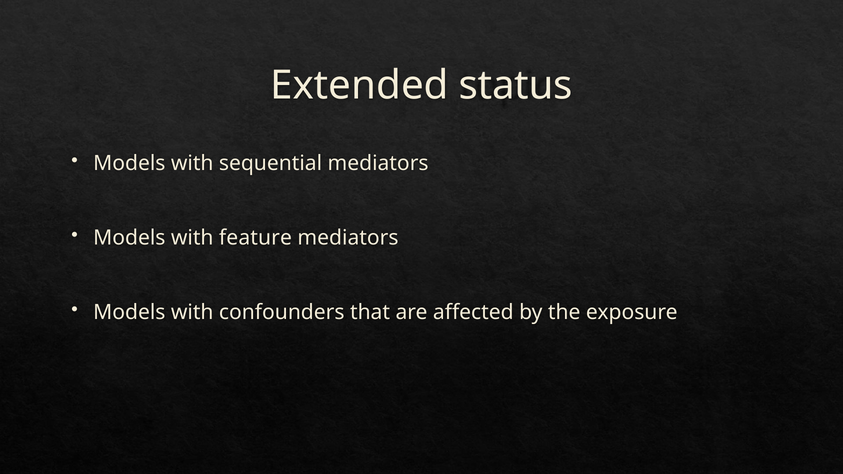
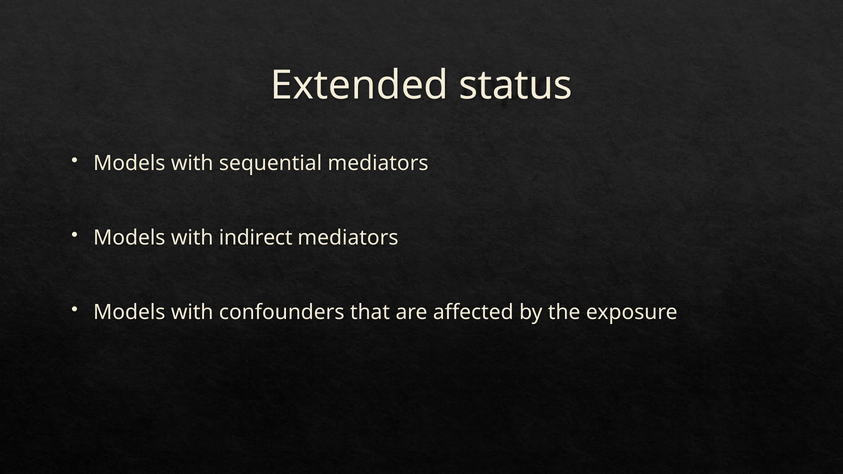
feature: feature -> indirect (256, 238)
